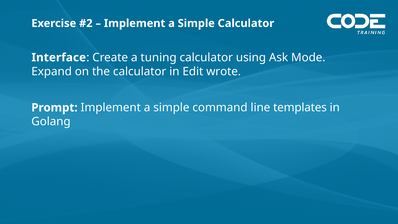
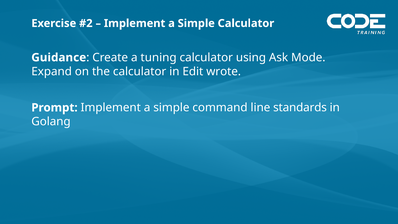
Interface: Interface -> Guidance (59, 57)
templates: templates -> standards (300, 108)
